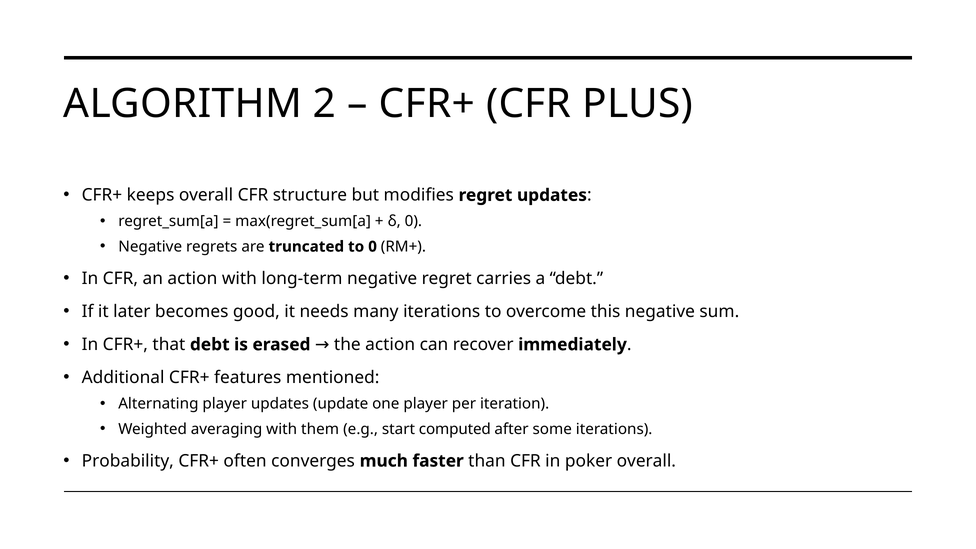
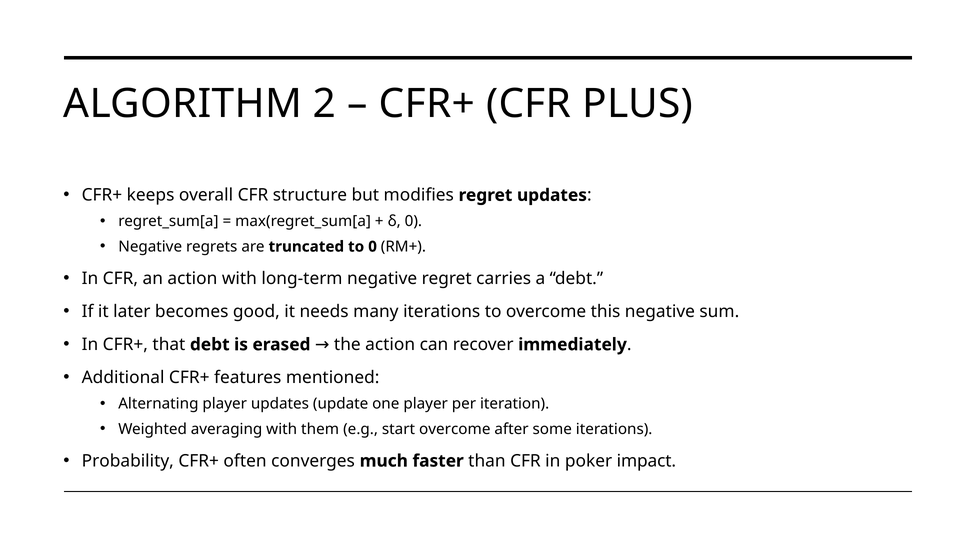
start computed: computed -> overcome (455, 429)
poker overall: overall -> impact (646, 461)
